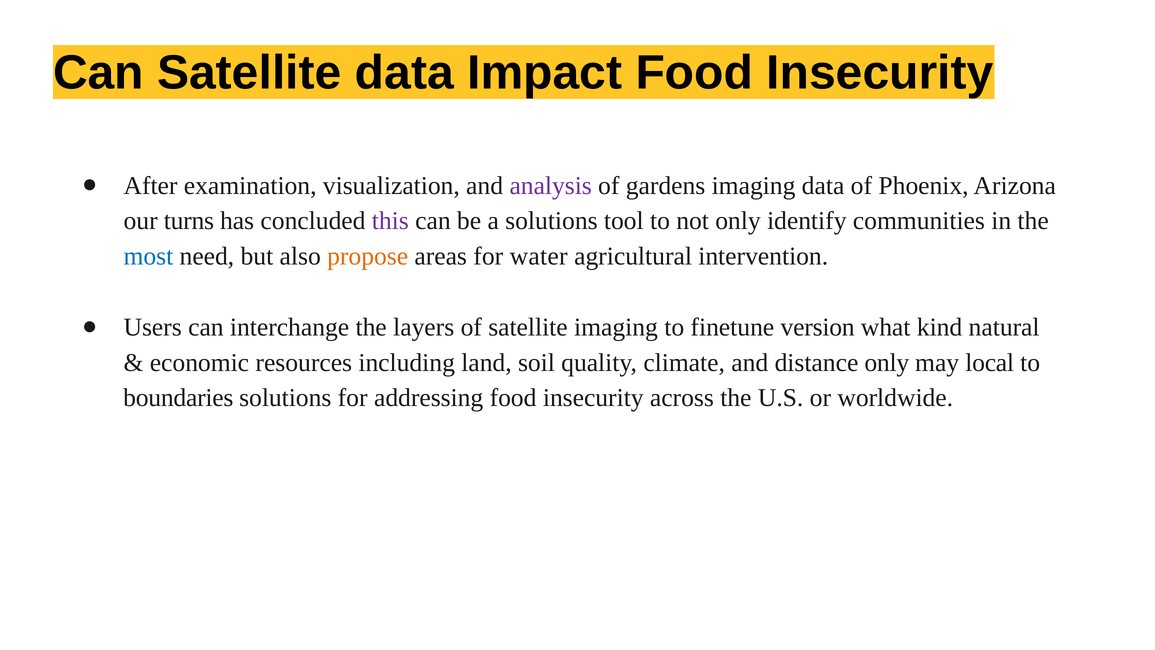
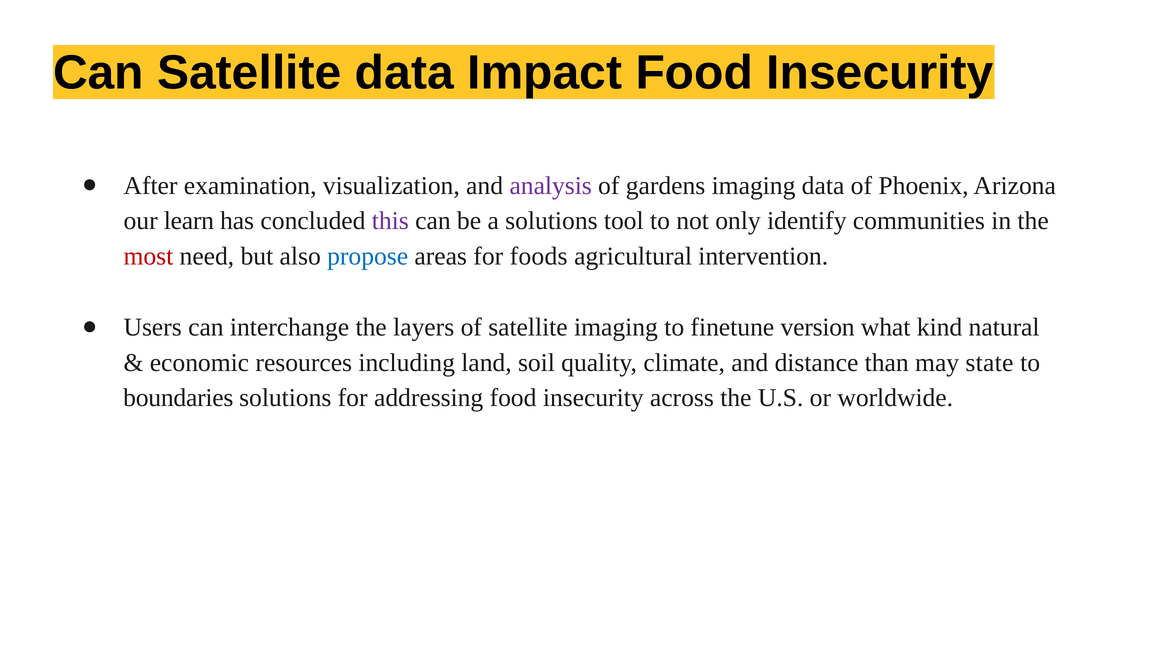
turns: turns -> learn (189, 221)
most colour: blue -> red (148, 256)
propose colour: orange -> blue (368, 256)
water: water -> foods (539, 256)
distance only: only -> than (887, 362)
local: local -> state (989, 362)
